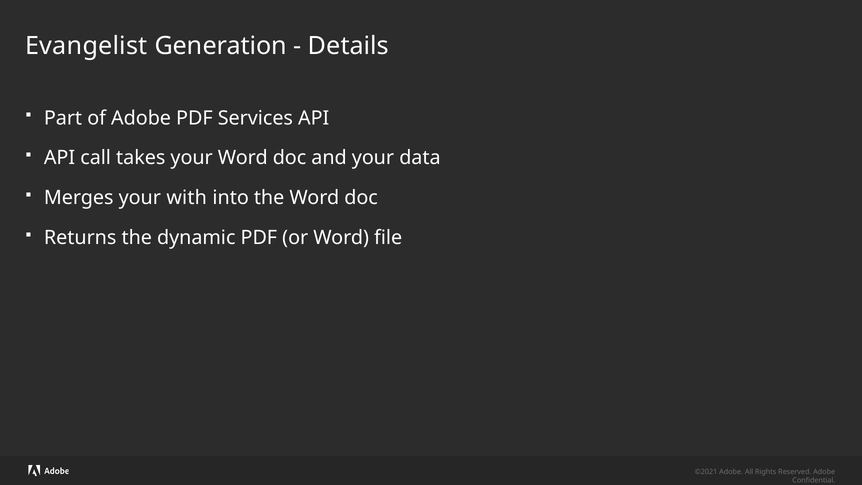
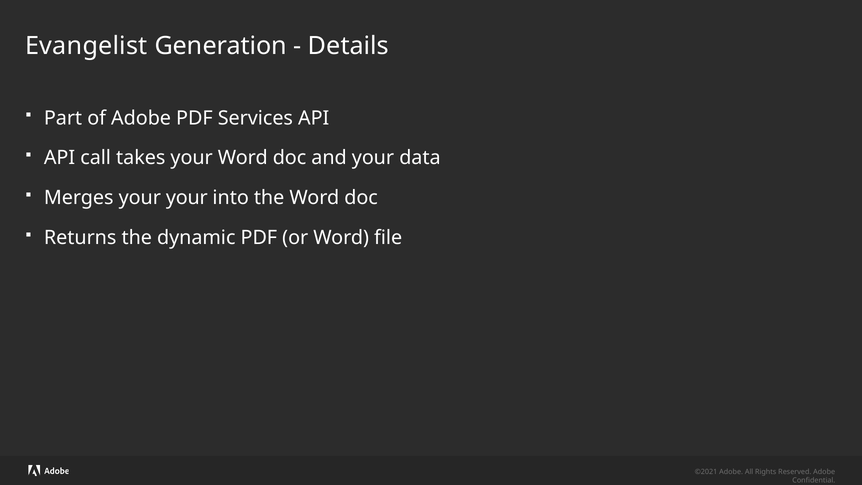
your with: with -> your (187, 198)
